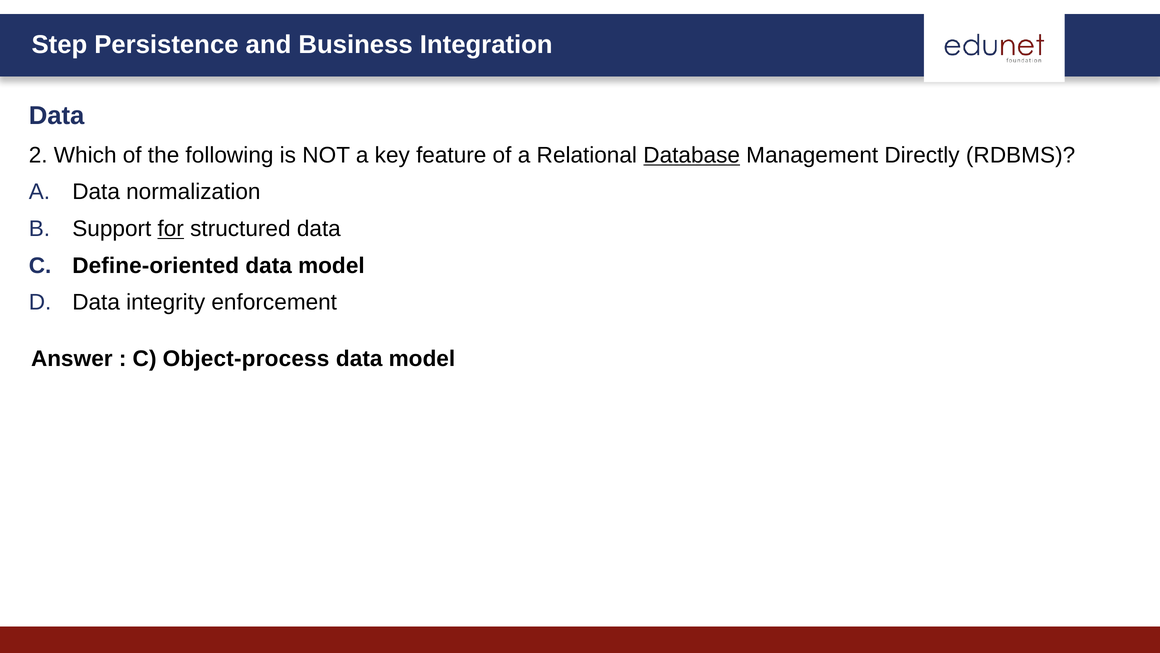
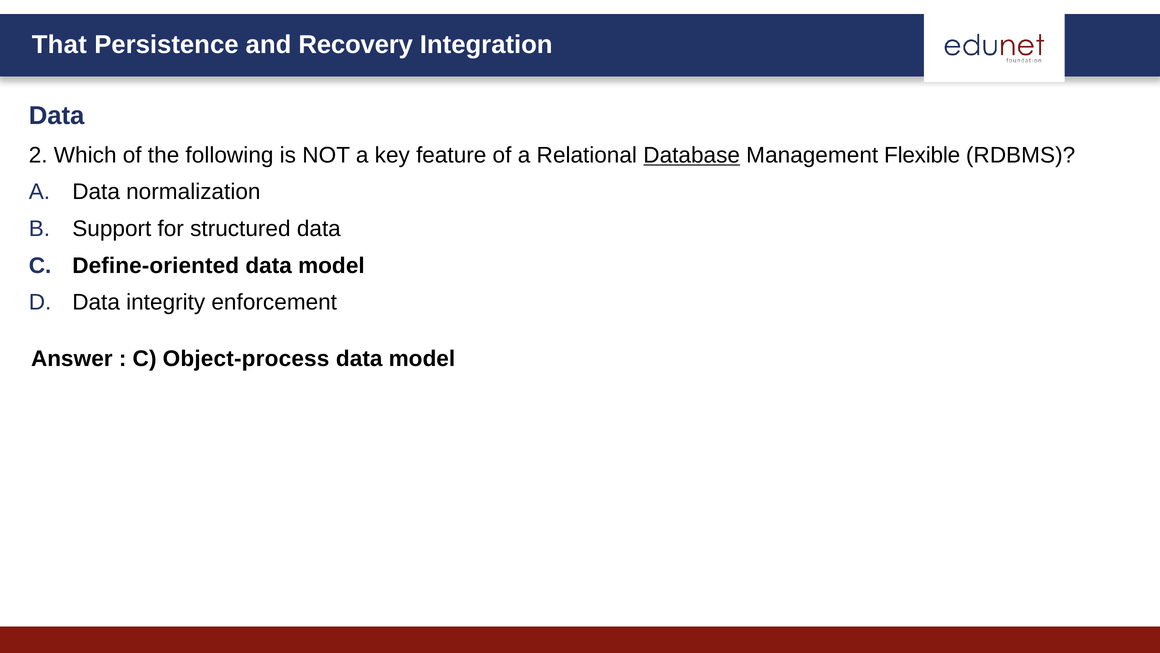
Step: Step -> That (59, 45)
Business: Business -> Recovery (356, 45)
Directly: Directly -> Flexible (922, 155)
for underline: present -> none (171, 229)
